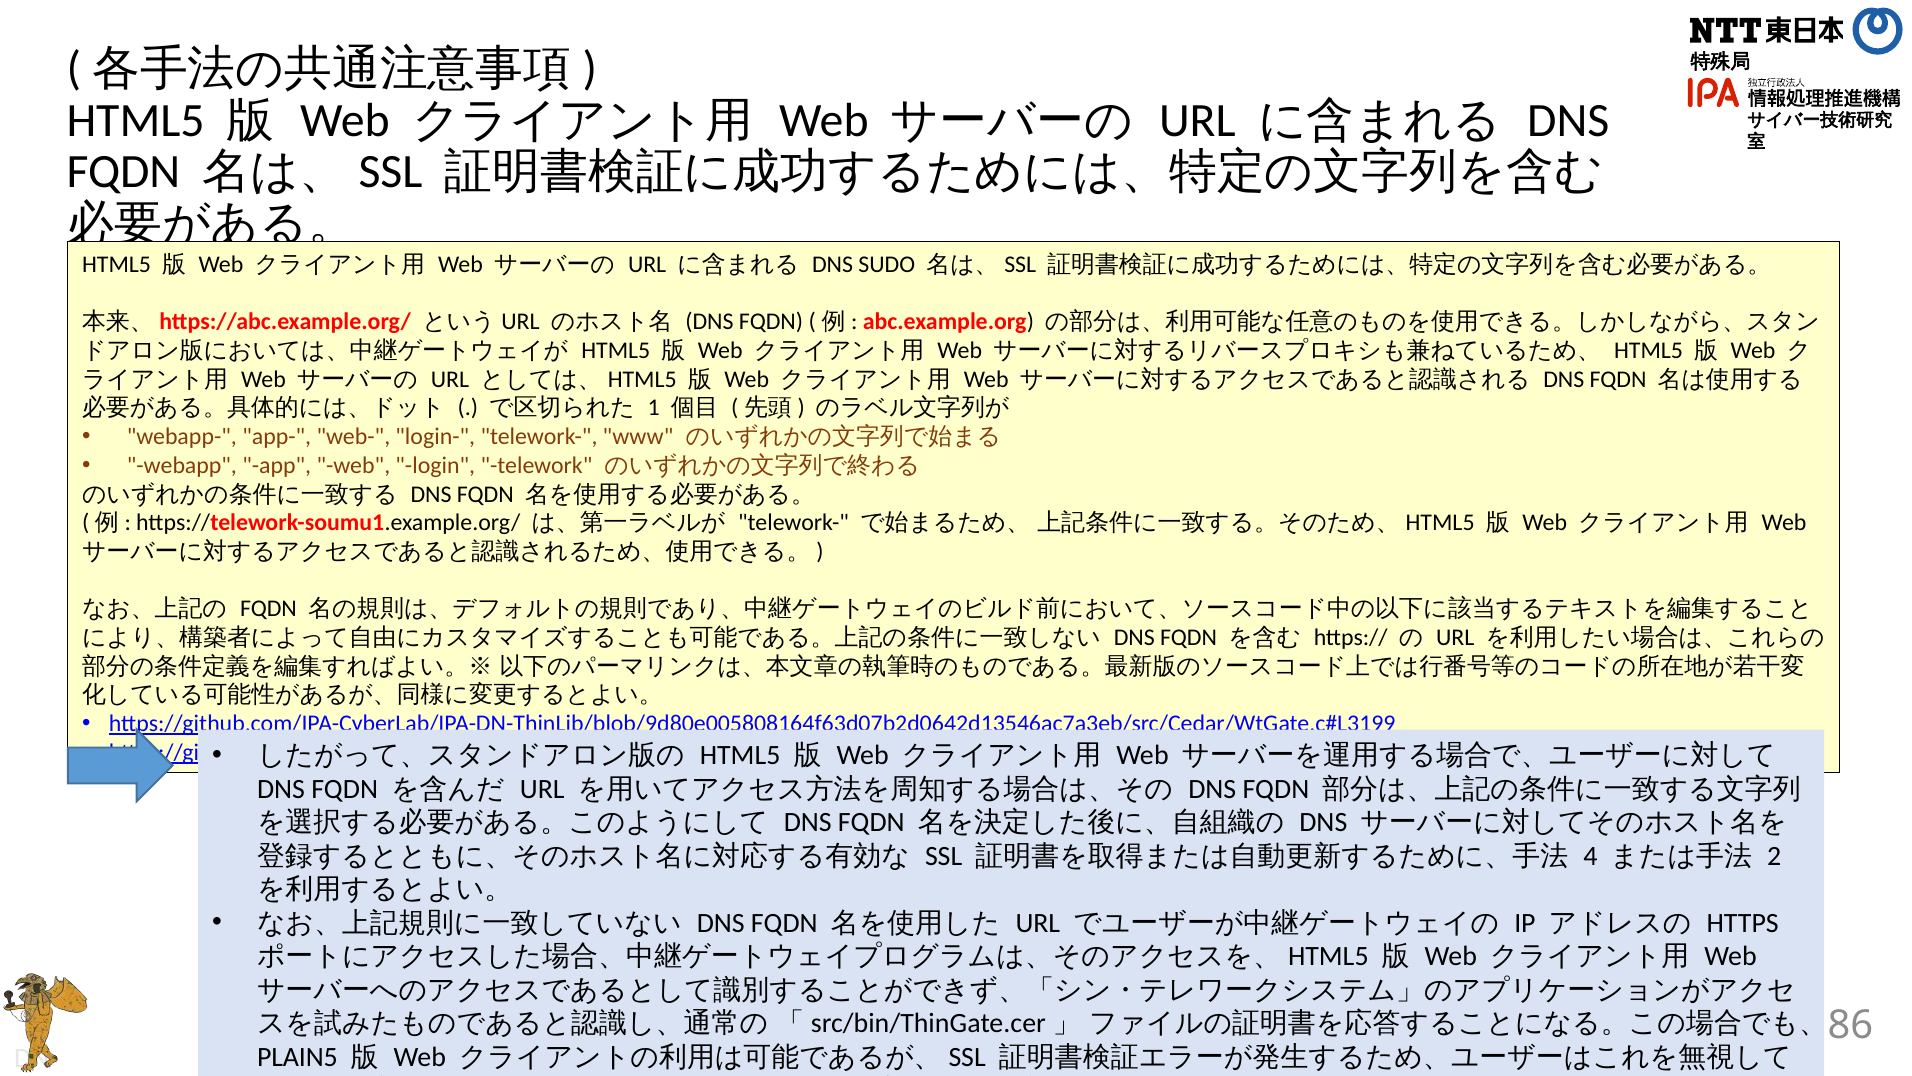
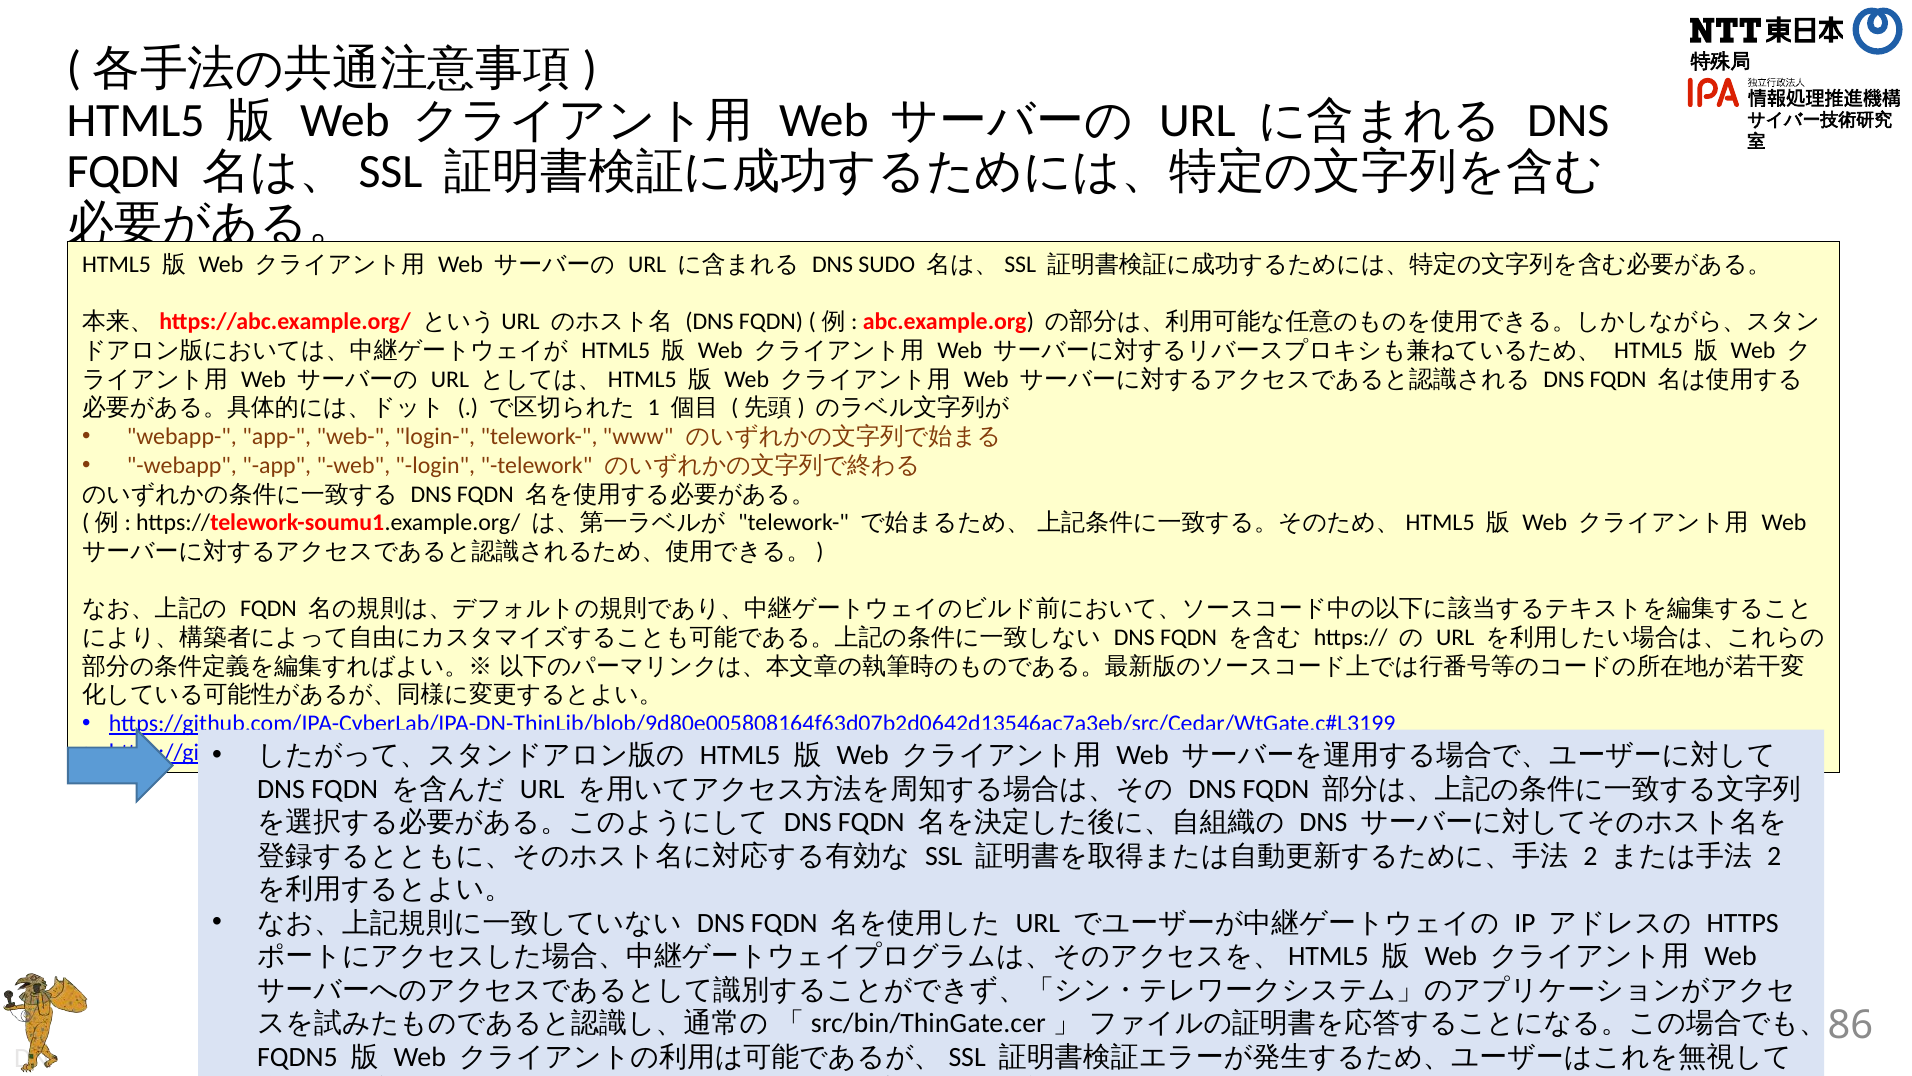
4: 4 -> 2 (1590, 855)
PLAIN5: PLAIN5 -> FQDN5 (297, 1056)
